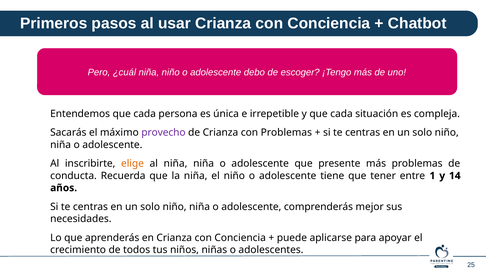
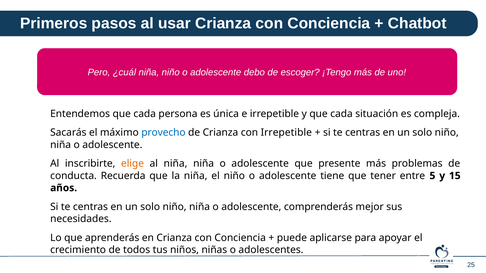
provecho colour: purple -> blue (163, 133)
con Problemas: Problemas -> Irrepetible (286, 133)
1: 1 -> 5 (432, 176)
14: 14 -> 15 (455, 176)
